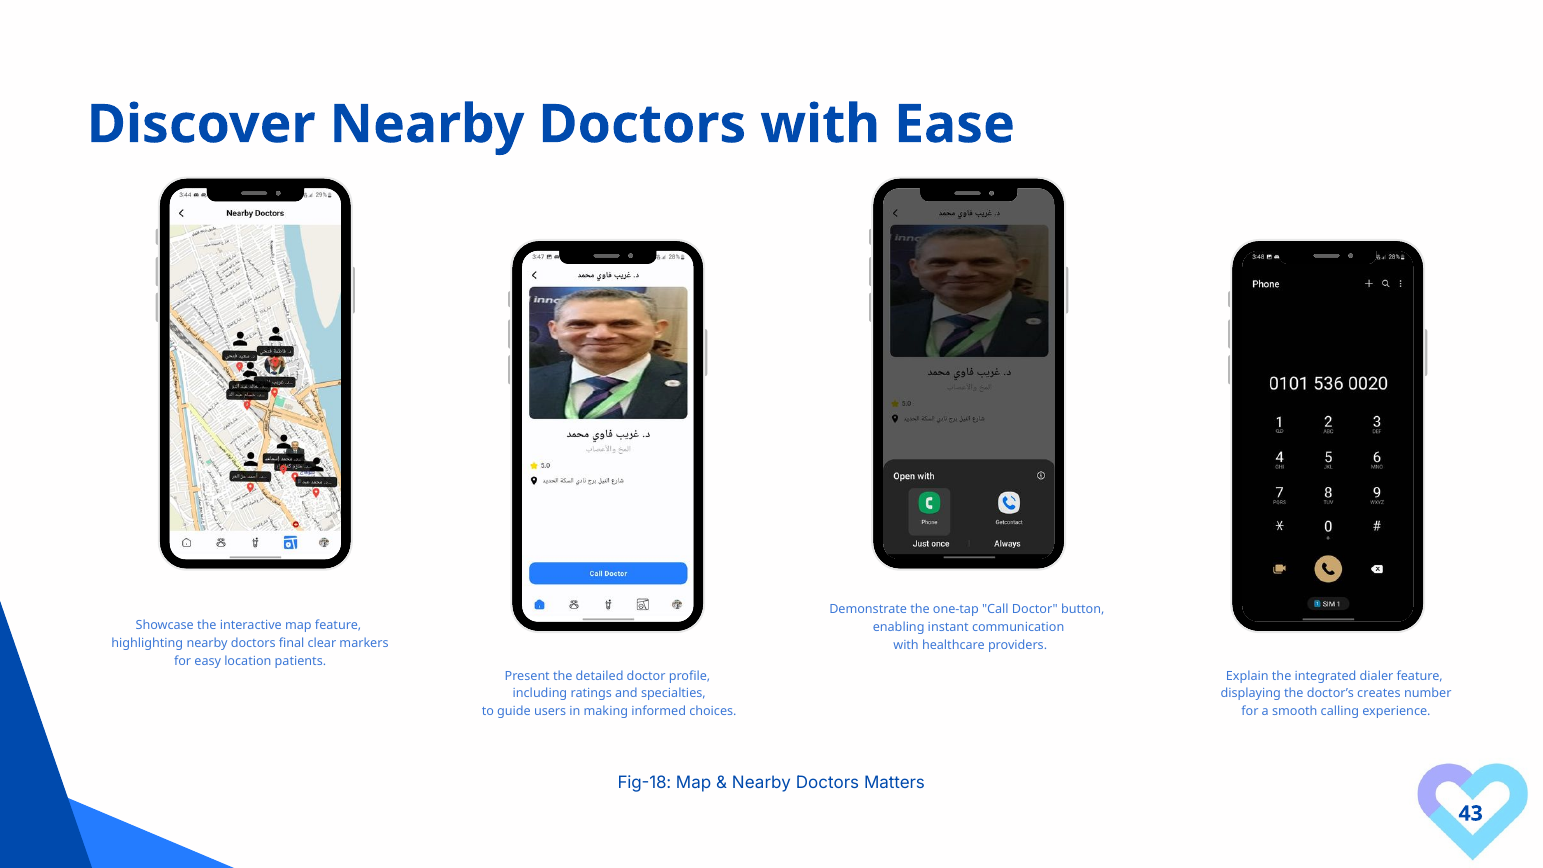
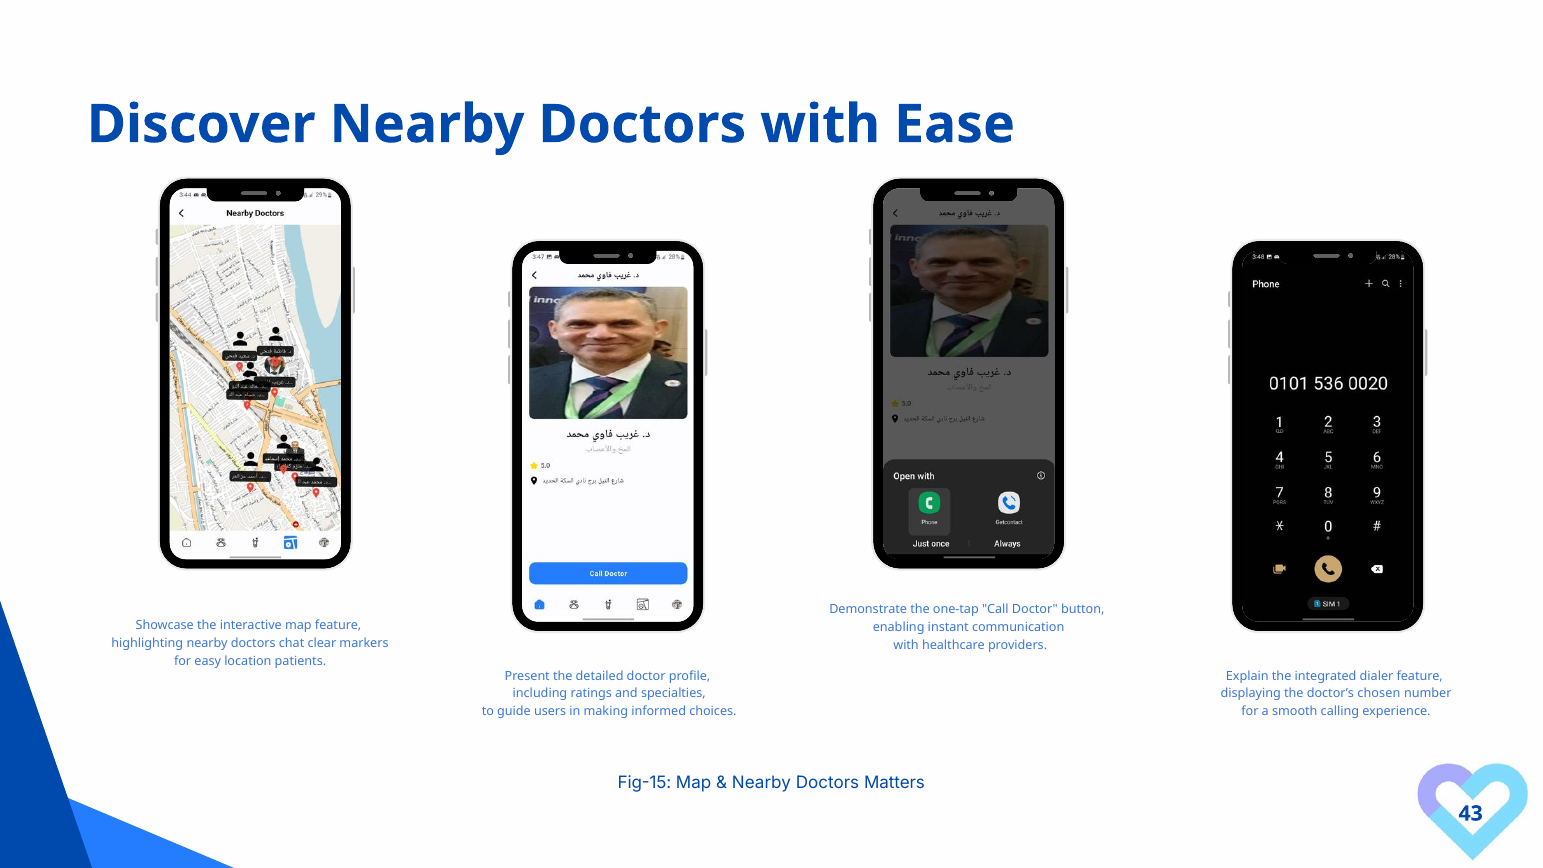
final: final -> chat (292, 643)
creates: creates -> chosen (1379, 694)
Fig-18: Fig-18 -> Fig-15 (644, 783)
